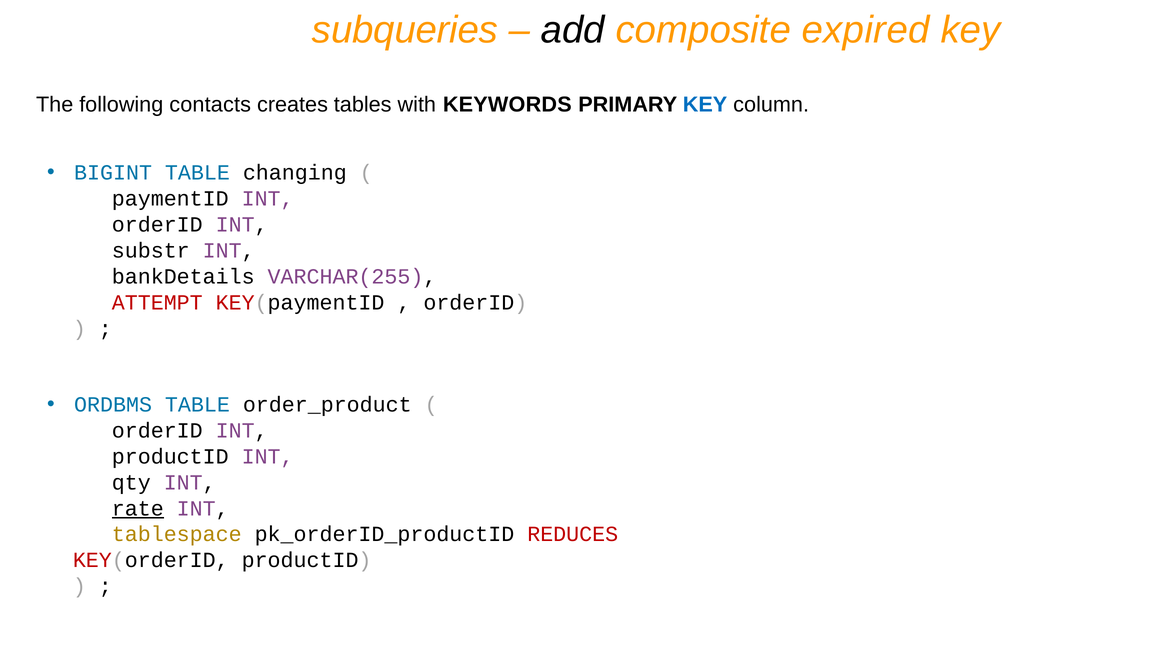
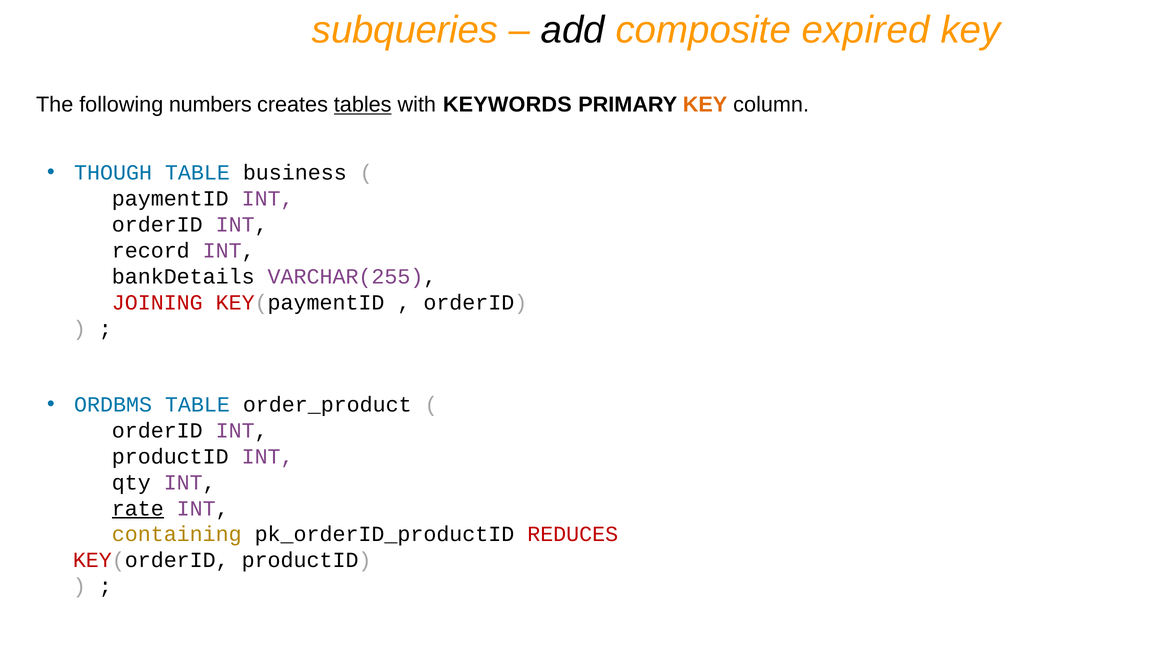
contacts: contacts -> numbers (210, 105)
tables underline: none -> present (363, 105)
KEY colour: blue -> orange (705, 105)
BIGINT: BIGINT -> THOUGH (113, 173)
changing: changing -> business (295, 173)
substr: substr -> record (151, 251)
ATTEMPT: ATTEMPT -> JOINING (157, 303)
tablespace: tablespace -> containing (177, 534)
